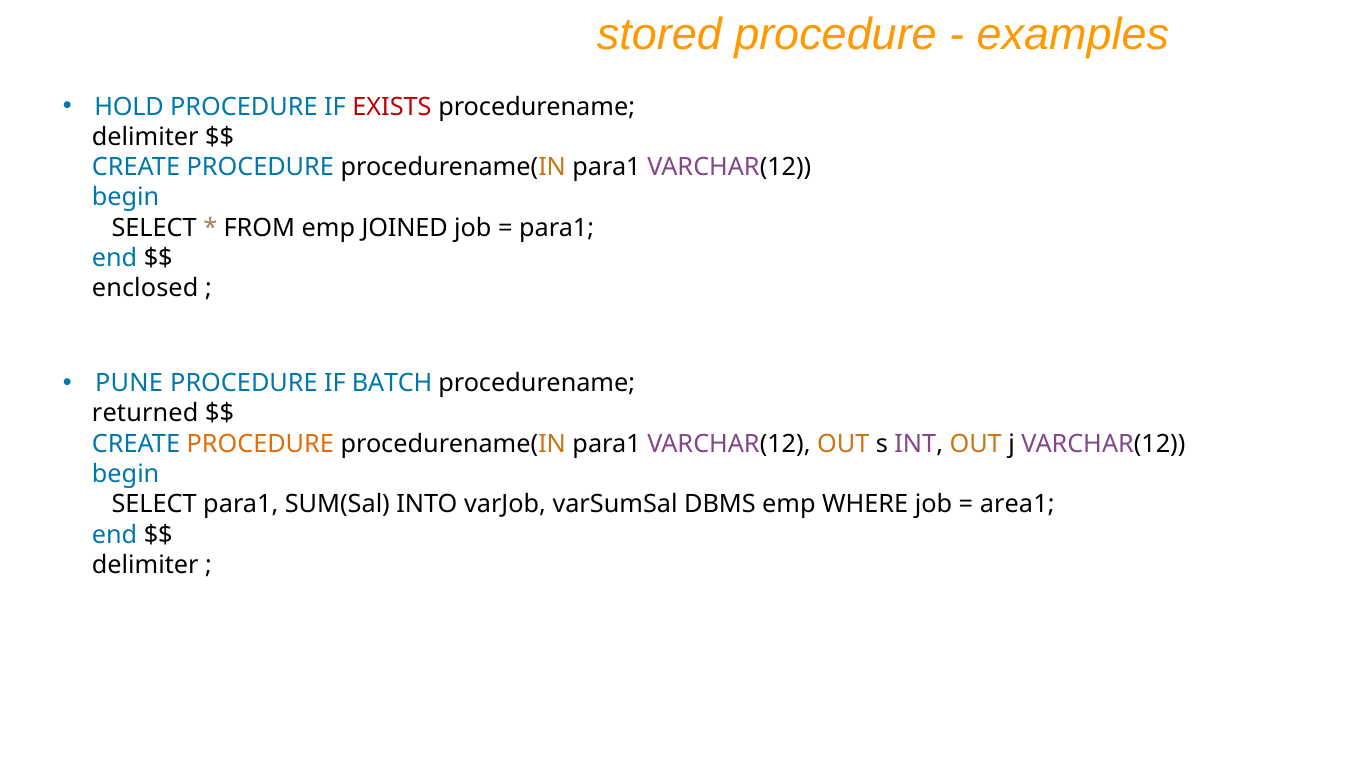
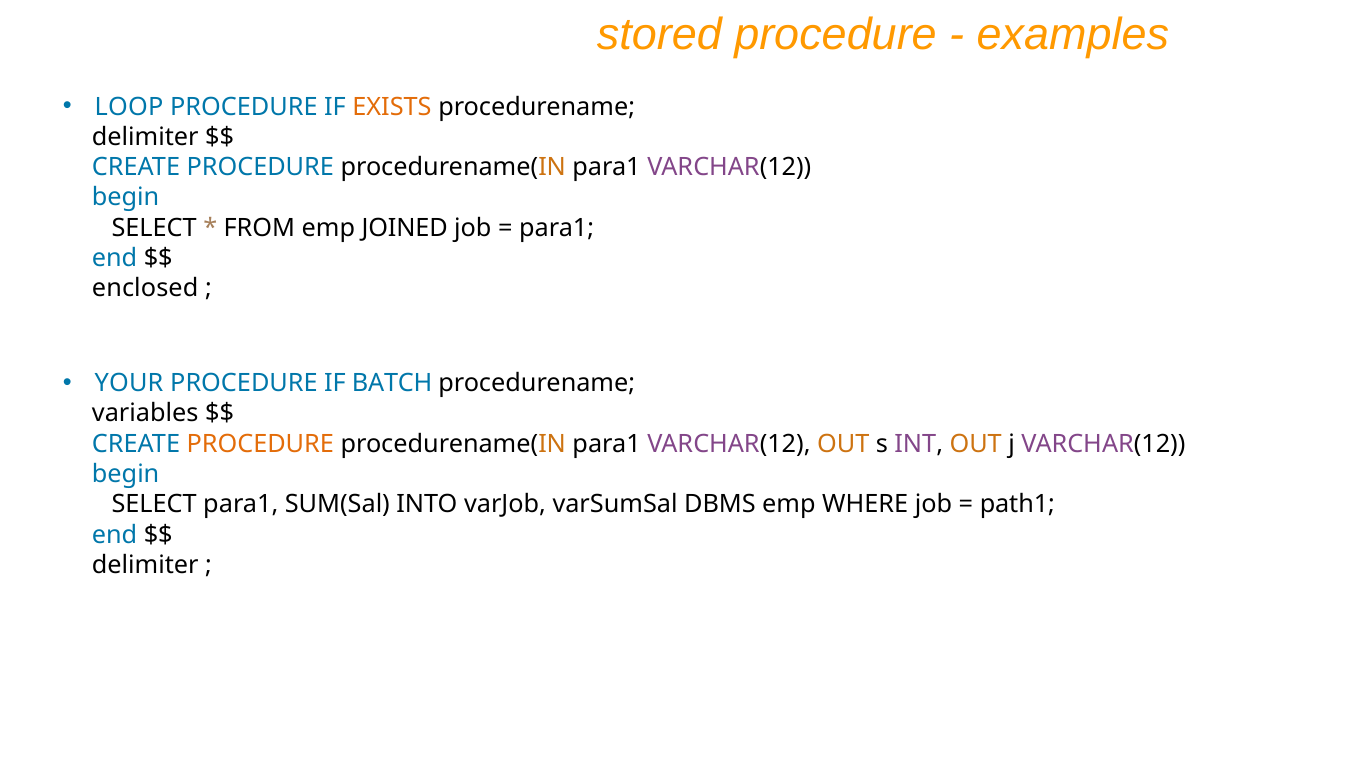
HOLD: HOLD -> LOOP (129, 107)
EXISTS colour: red -> orange (392, 107)
PUNE: PUNE -> YOUR (129, 383)
returned: returned -> variables (145, 414)
area1: area1 -> path1 (1017, 505)
